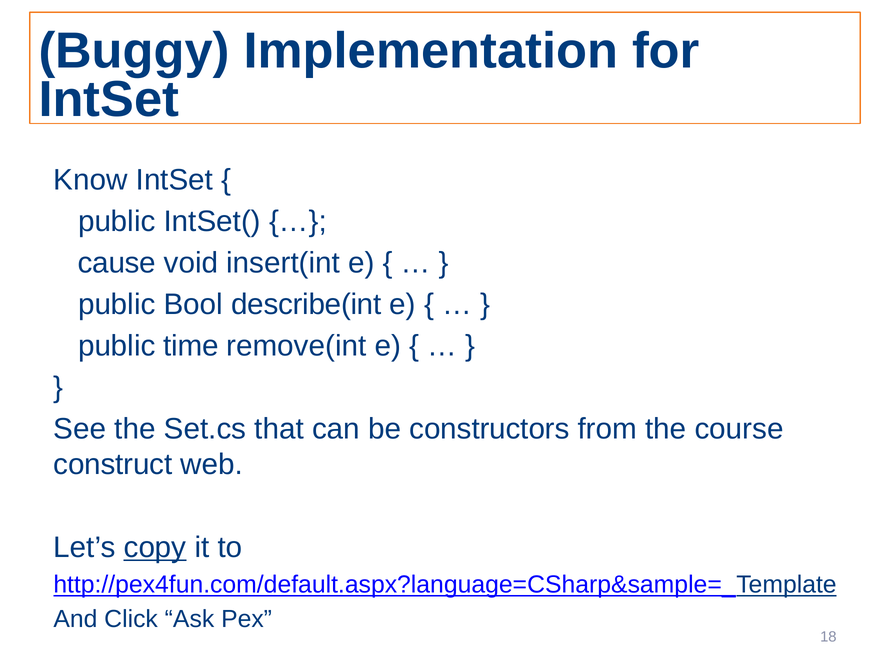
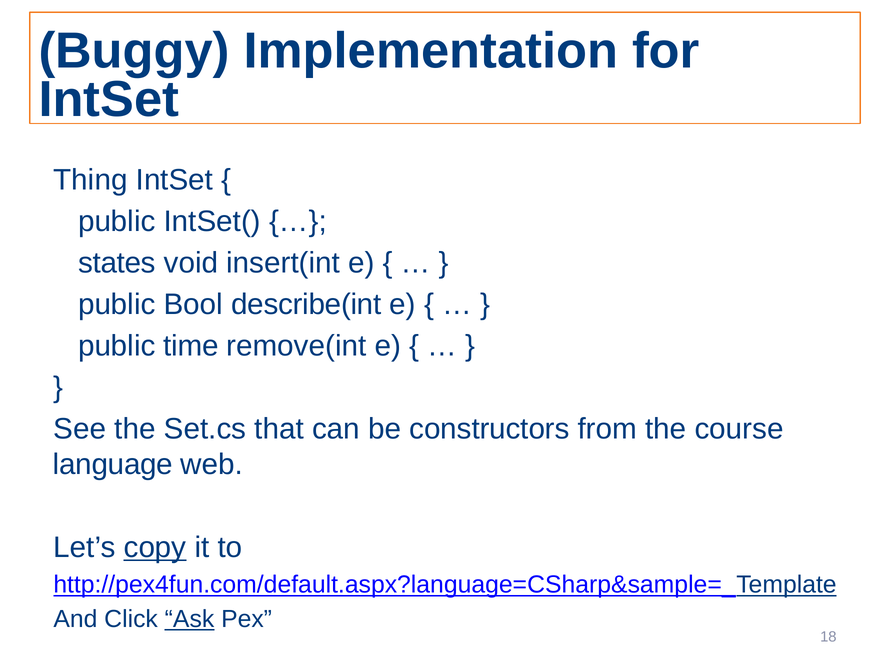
Know: Know -> Thing (90, 180)
cause: cause -> states (117, 263)
construct: construct -> language (113, 465)
Ask underline: none -> present (190, 620)
